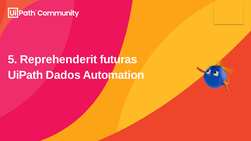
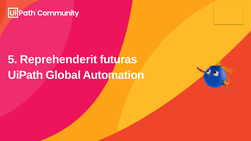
Dados: Dados -> Global (63, 75)
